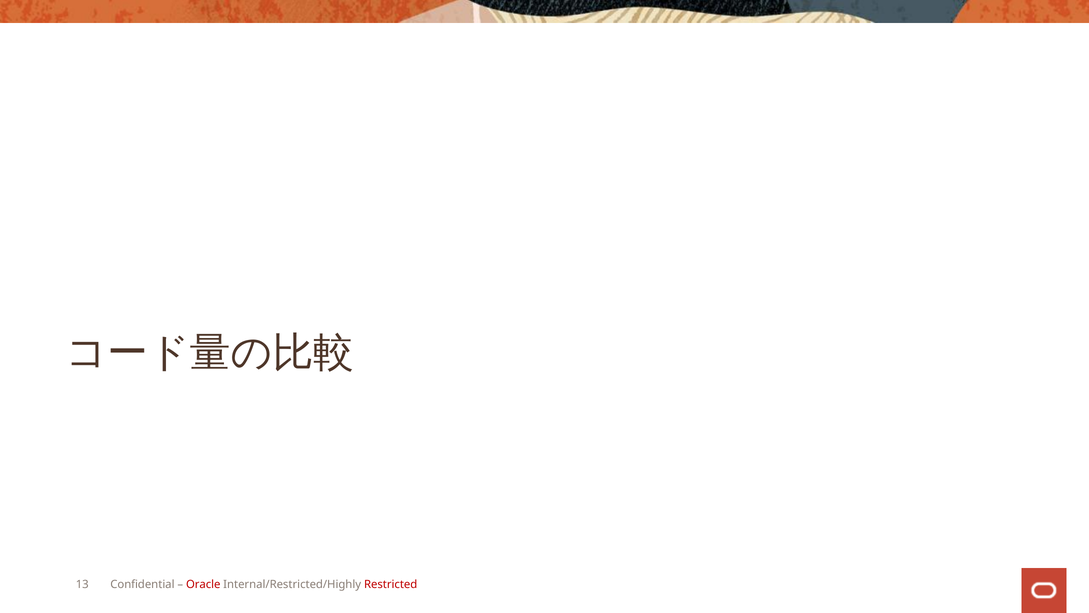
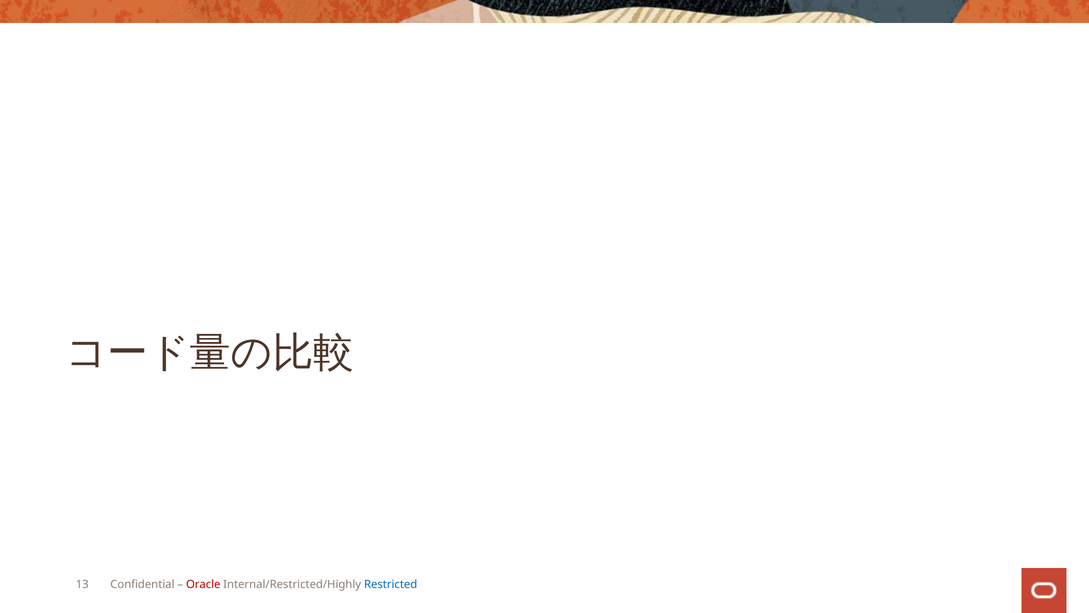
Restricted colour: red -> blue (391, 584)
